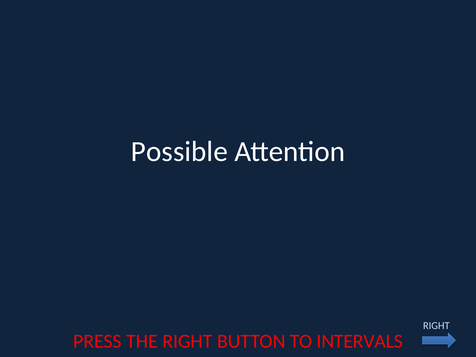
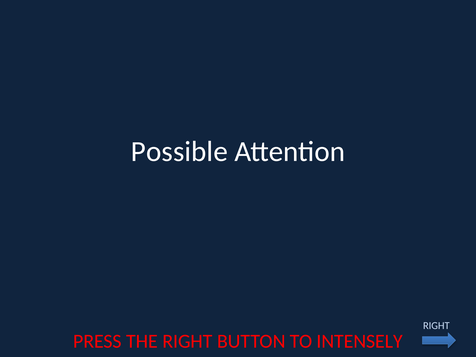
INTERVALS: INTERVALS -> INTENSELY (360, 341)
